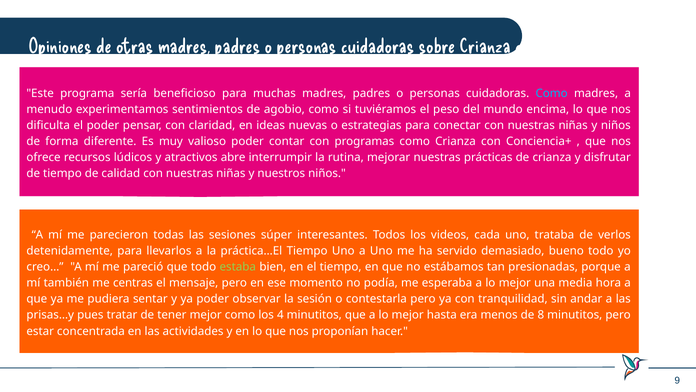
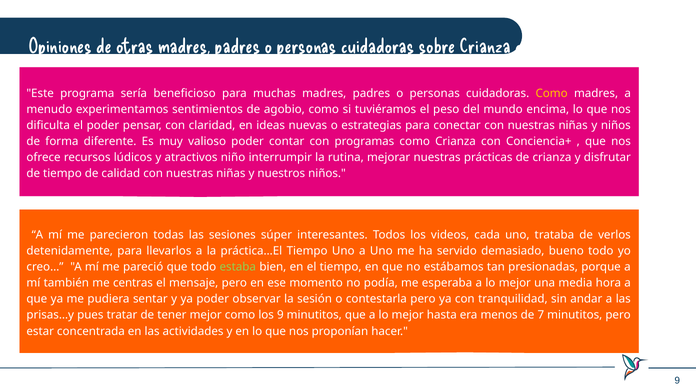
Como colour: light blue -> yellow (552, 93)
abre: abre -> niño (233, 157)
los 4: 4 -> 9 (280, 315)
8: 8 -> 7 (541, 315)
